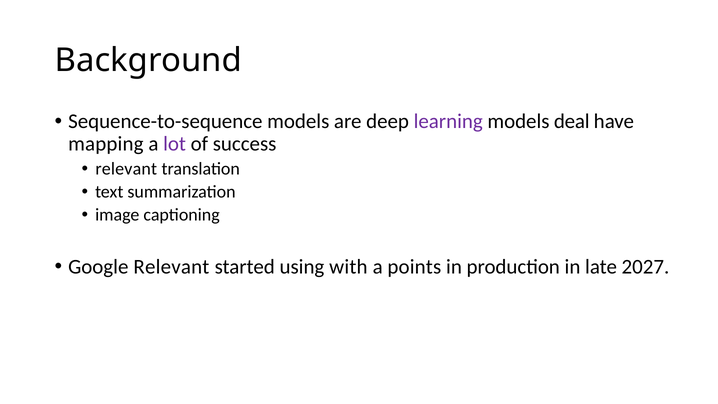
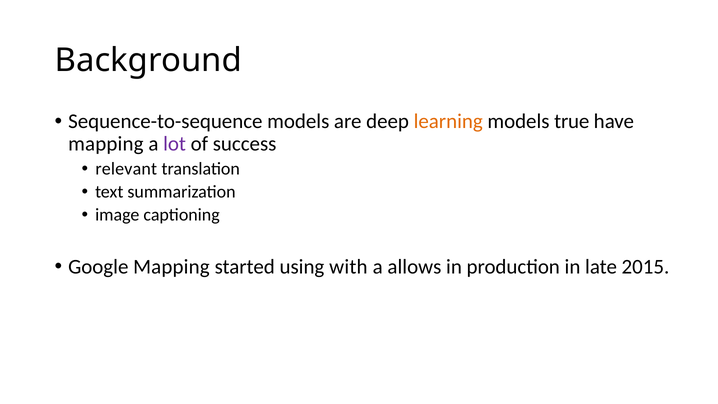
learning colour: purple -> orange (448, 121)
deal: deal -> true (572, 121)
Google Relevant: Relevant -> Mapping (171, 267)
points: points -> allows (414, 267)
2027: 2027 -> 2015 (645, 267)
